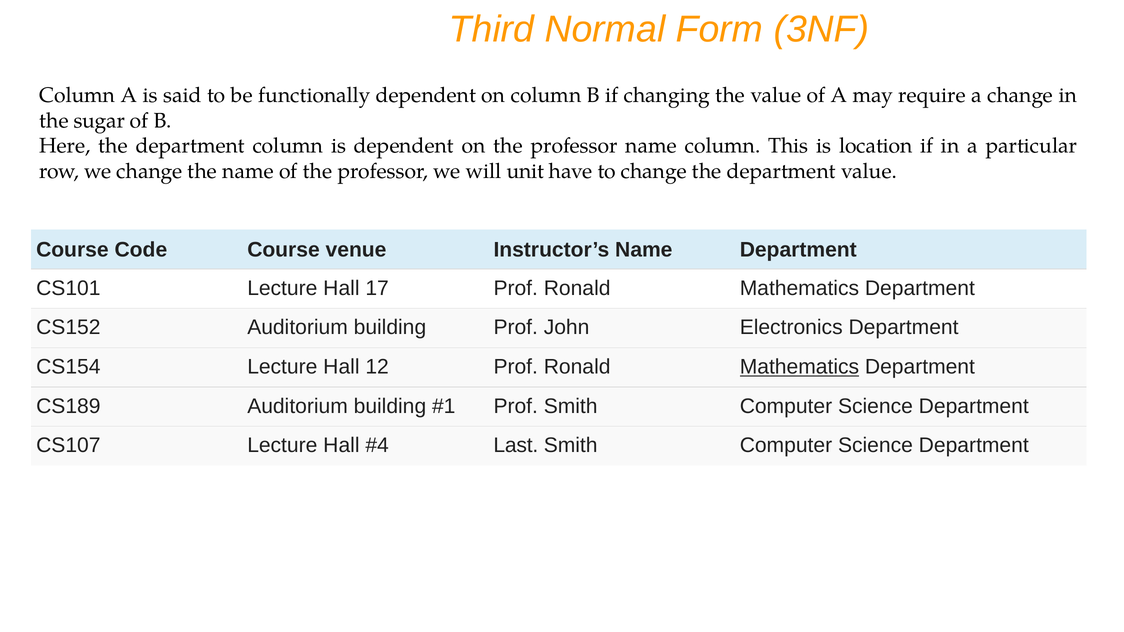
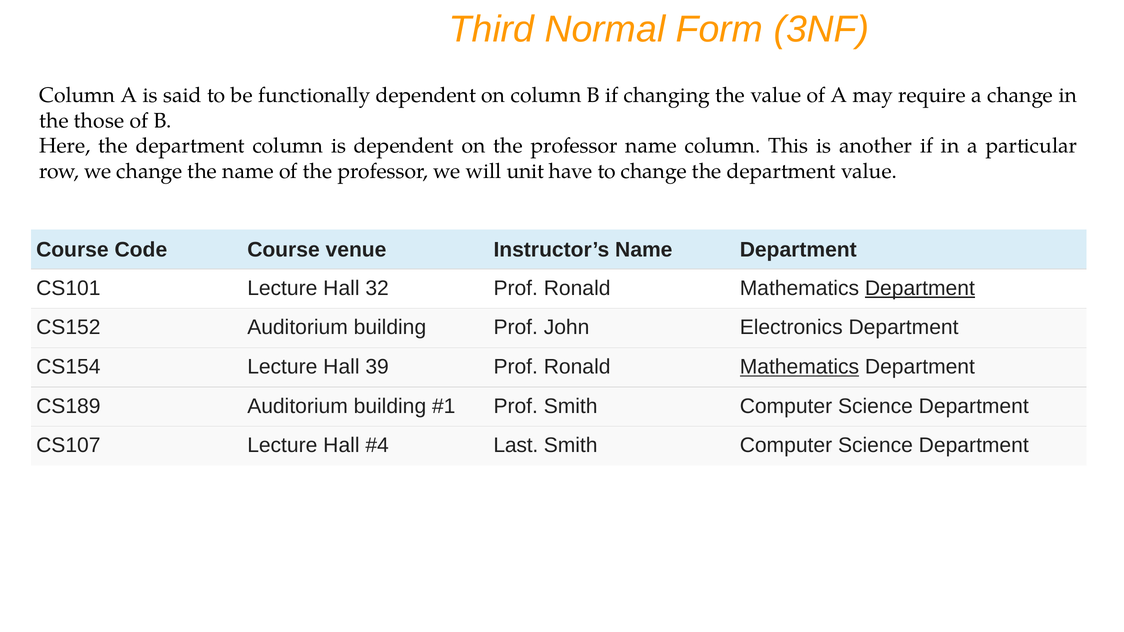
sugar: sugar -> those (99, 121)
location: location -> another (876, 146)
17: 17 -> 32 (377, 288)
Department underline: none -> present (920, 288)
12: 12 -> 39 (377, 367)
